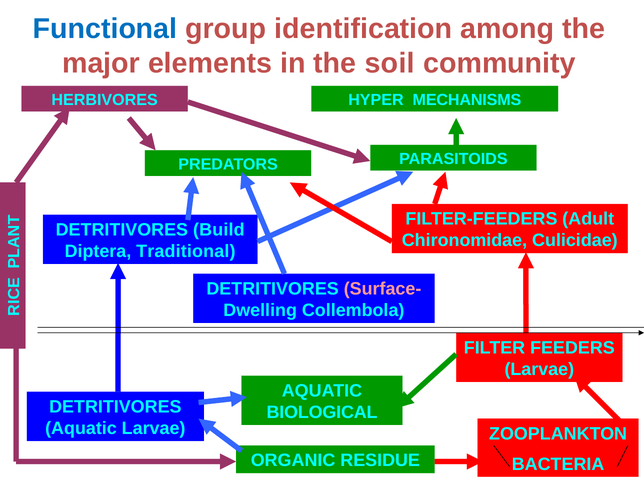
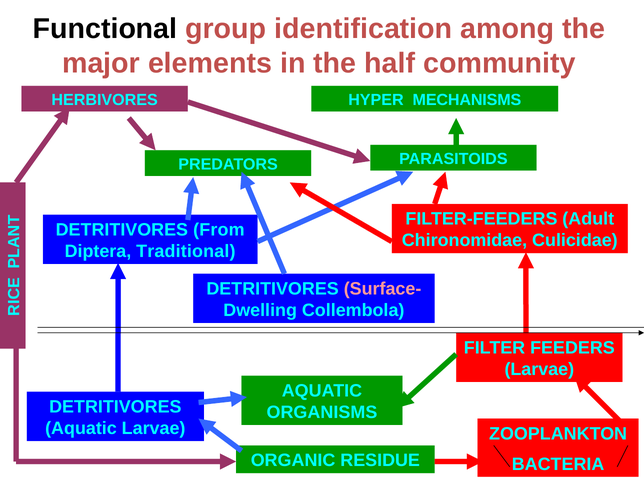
Functional colour: blue -> black (105, 29)
soil: soil -> half (390, 63)
Build: Build -> From (219, 230)
BIOLOGICAL: BIOLOGICAL -> ORGANISMS (322, 412)
